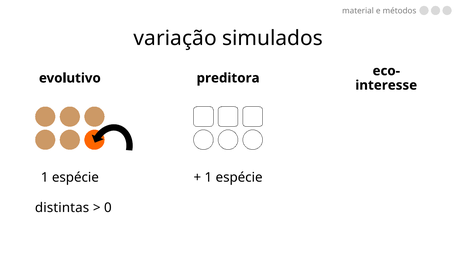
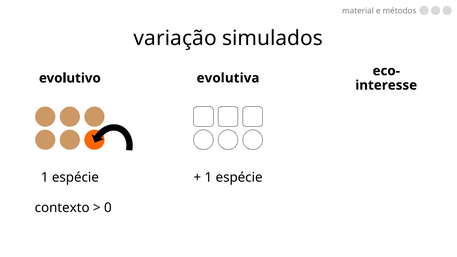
preditora: preditora -> evolutiva (228, 78)
distintas: distintas -> contexto (62, 208)
